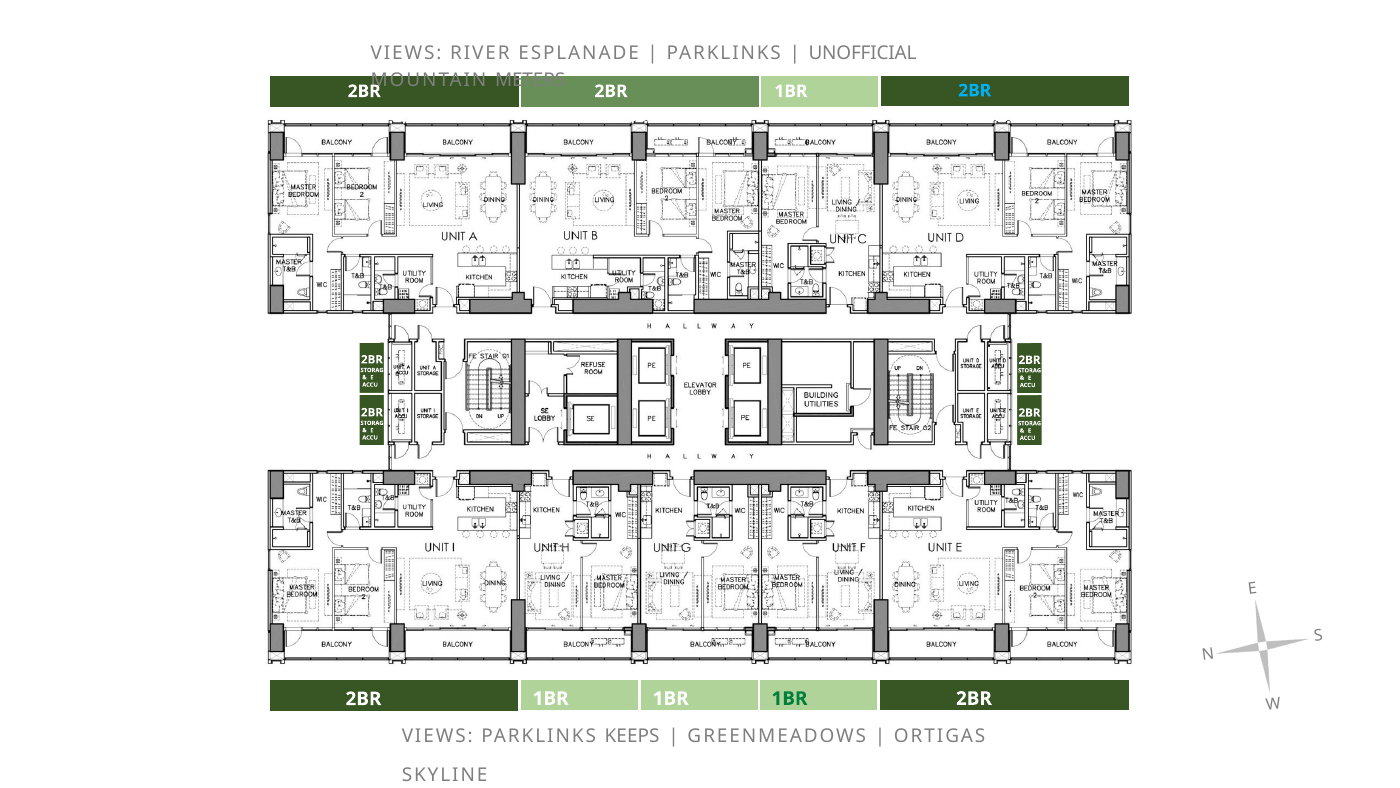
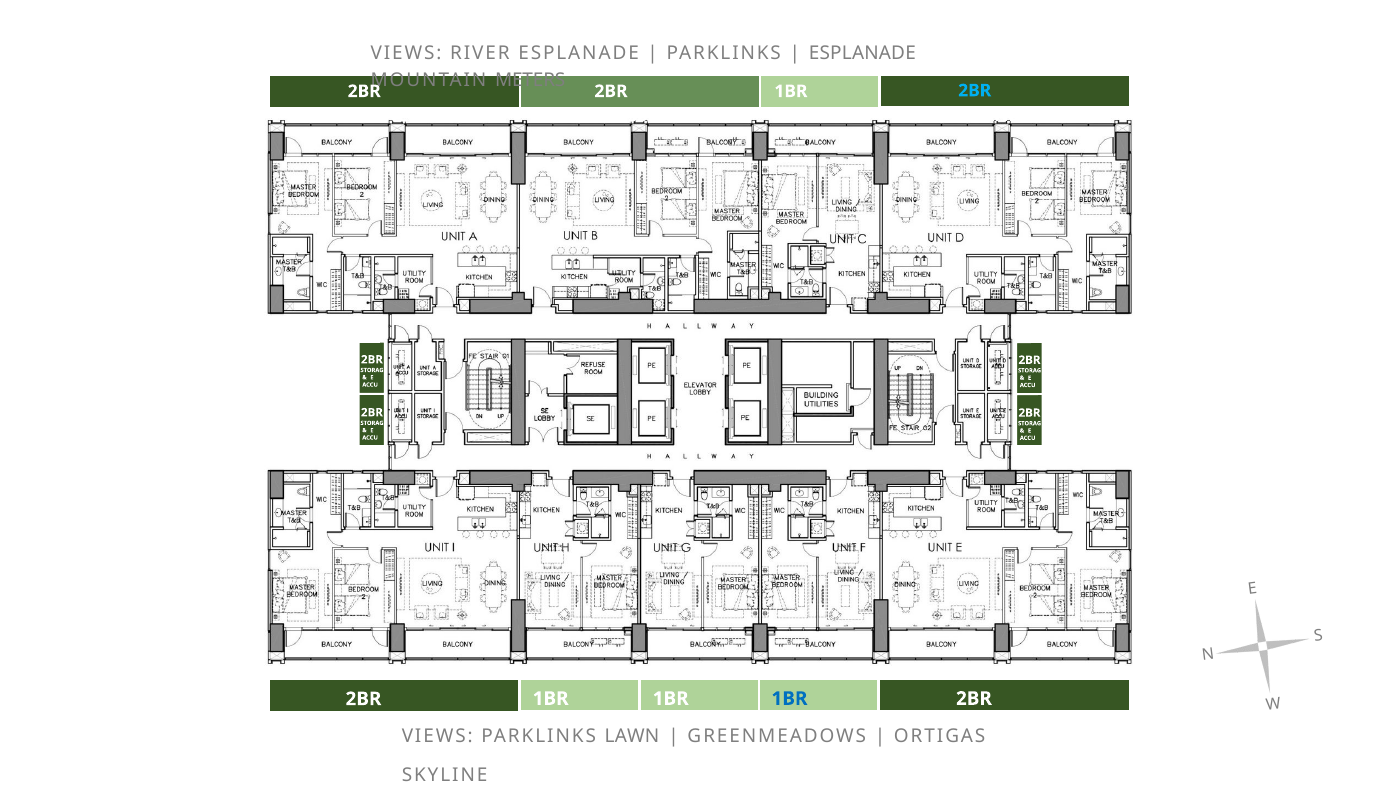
UNOFFICIAL: UNOFFICIAL -> ESPLANADE (862, 54)
1BR colour: green -> blue (789, 698)
KEEPS: KEEPS -> LAWN (632, 736)
